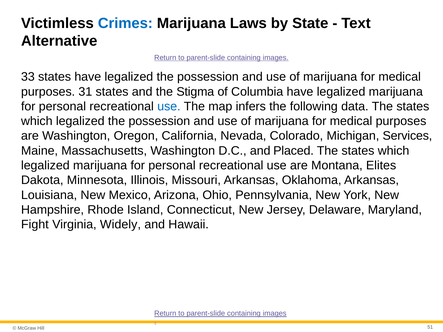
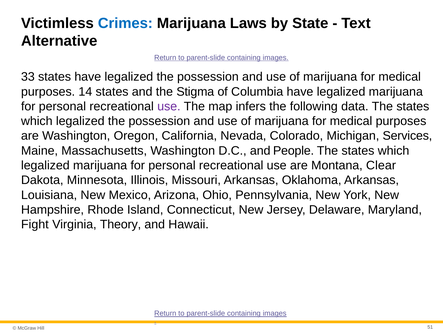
31: 31 -> 14 (85, 92)
use colour: blue -> purple (169, 106)
Placed: Placed -> People (294, 151)
Elites: Elites -> Clear (381, 166)
Widely: Widely -> Theory (121, 225)
